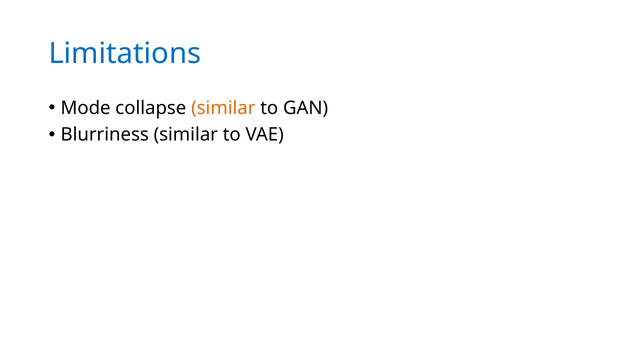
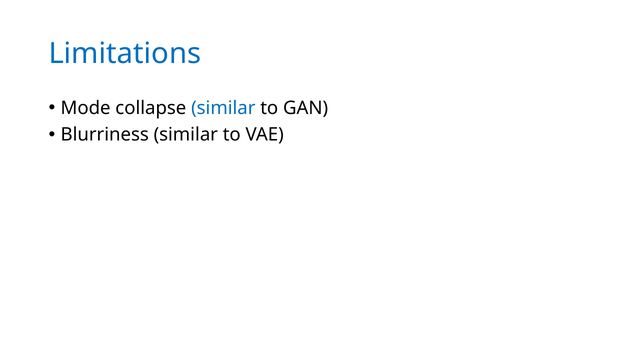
similar colour: orange -> blue (223, 108)
